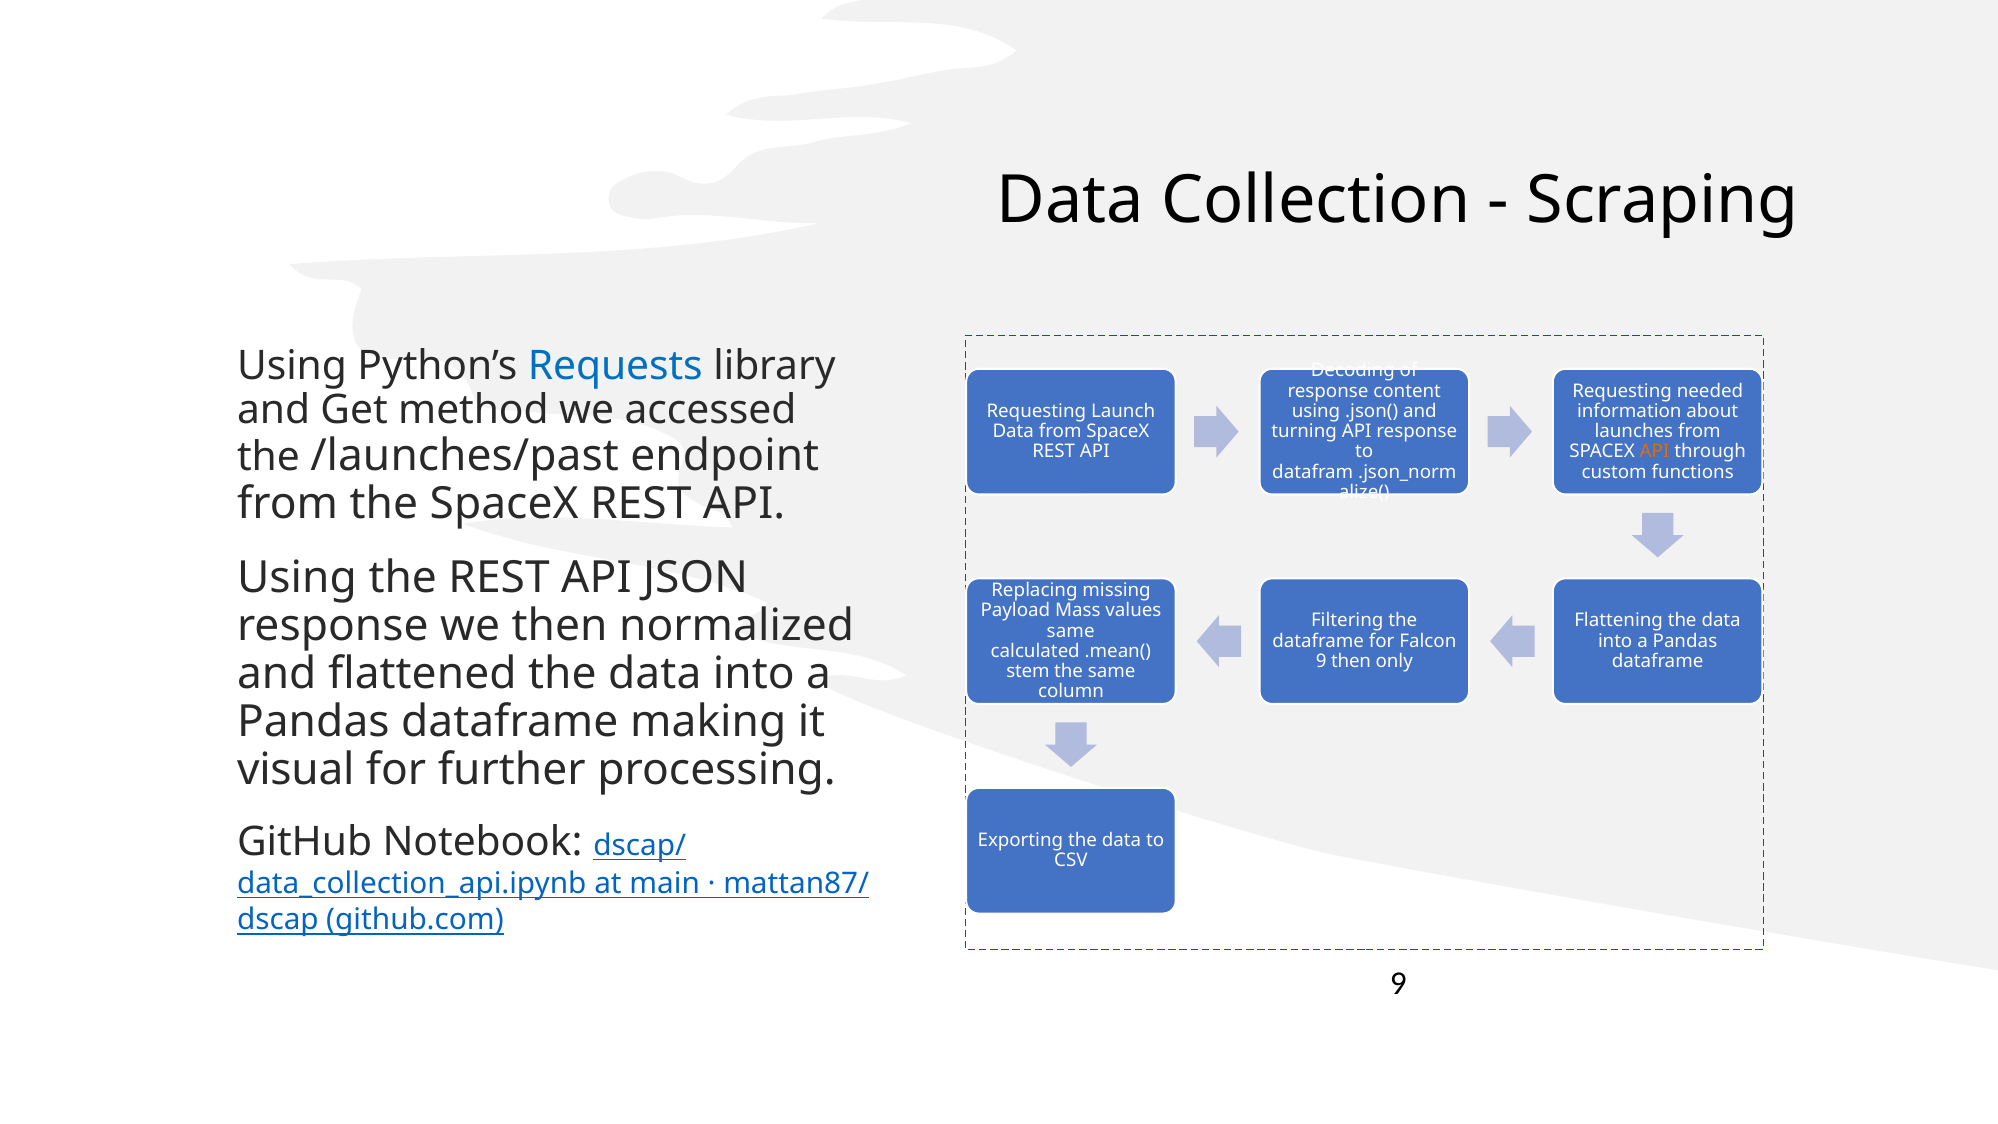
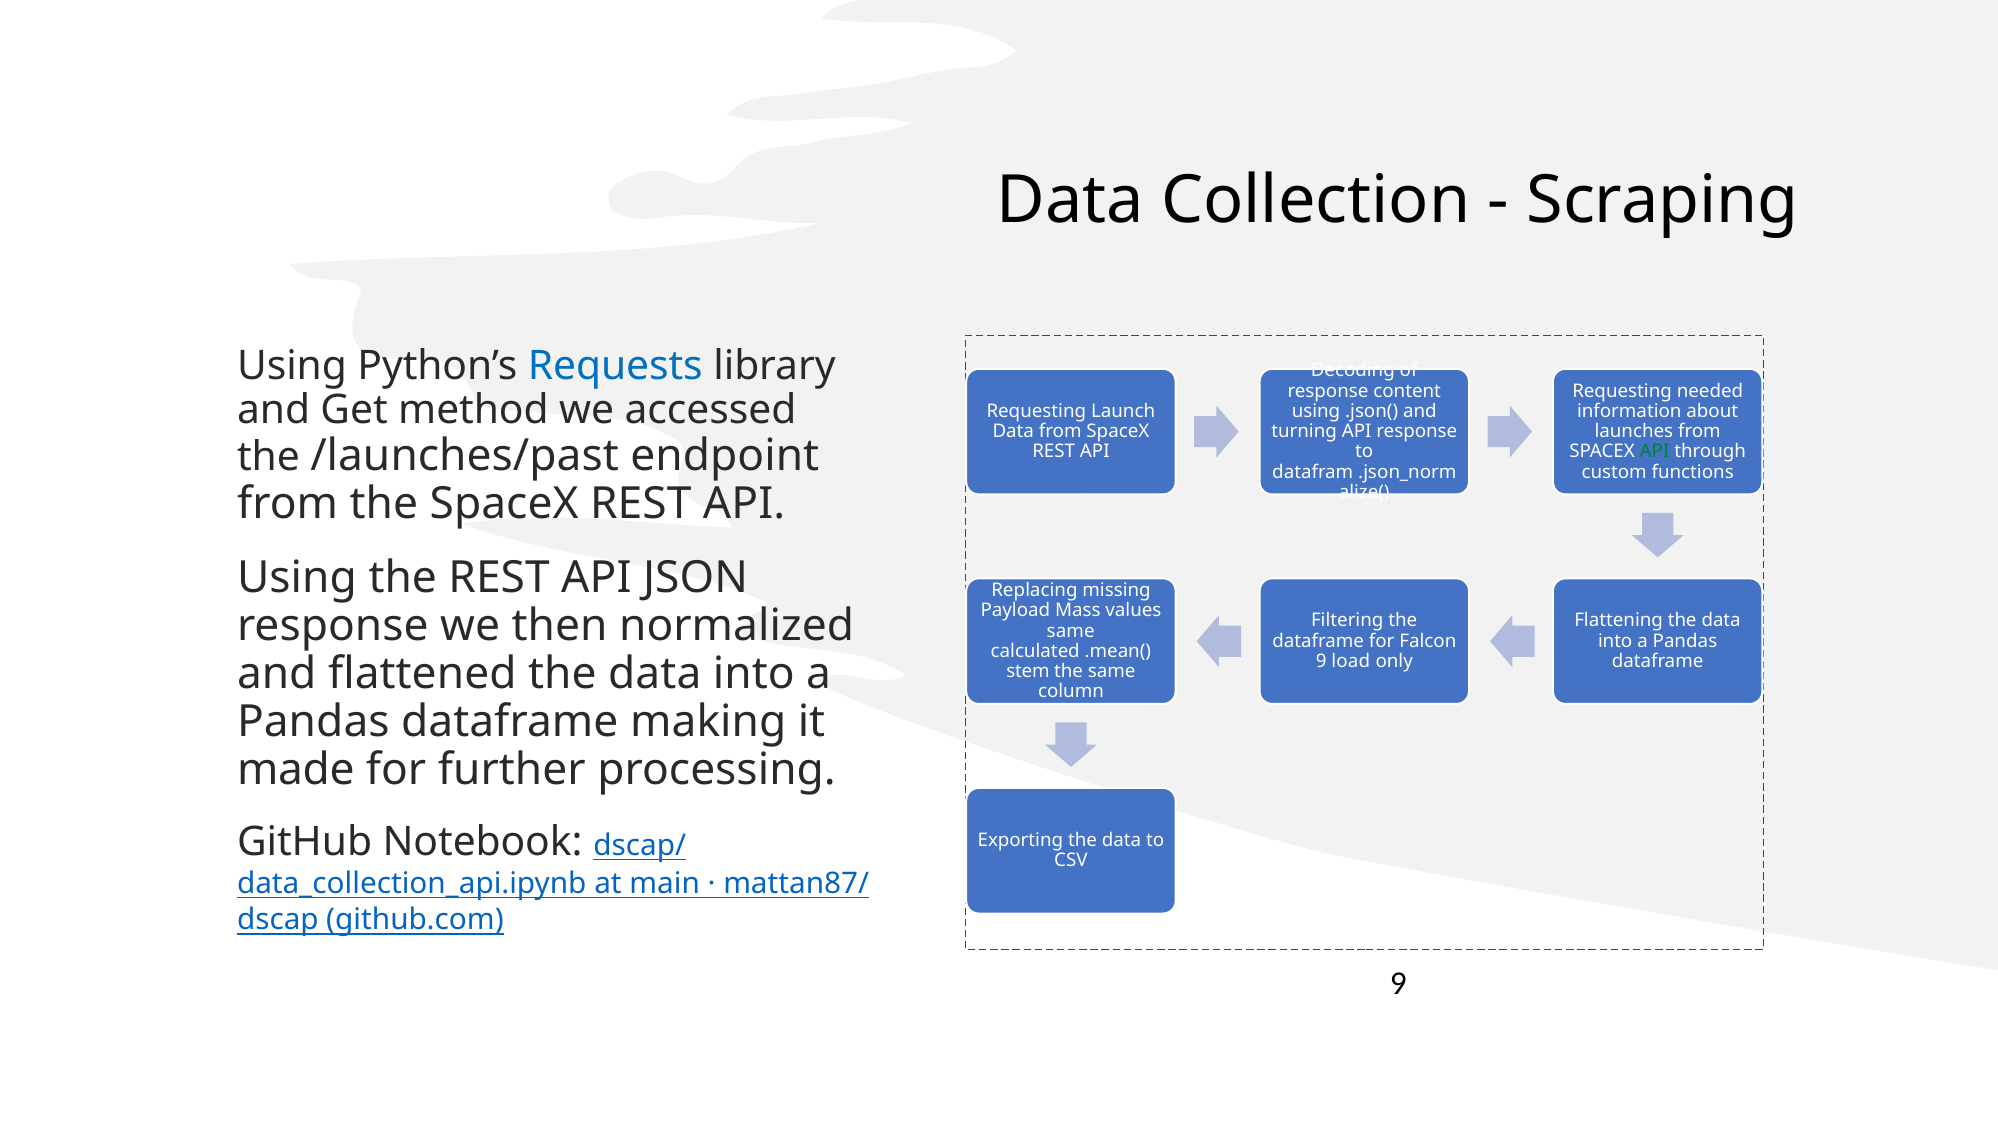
API colour: orange -> green (1654, 452)
9 then: then -> load (1351, 661)
visual: visual -> made (296, 770)
